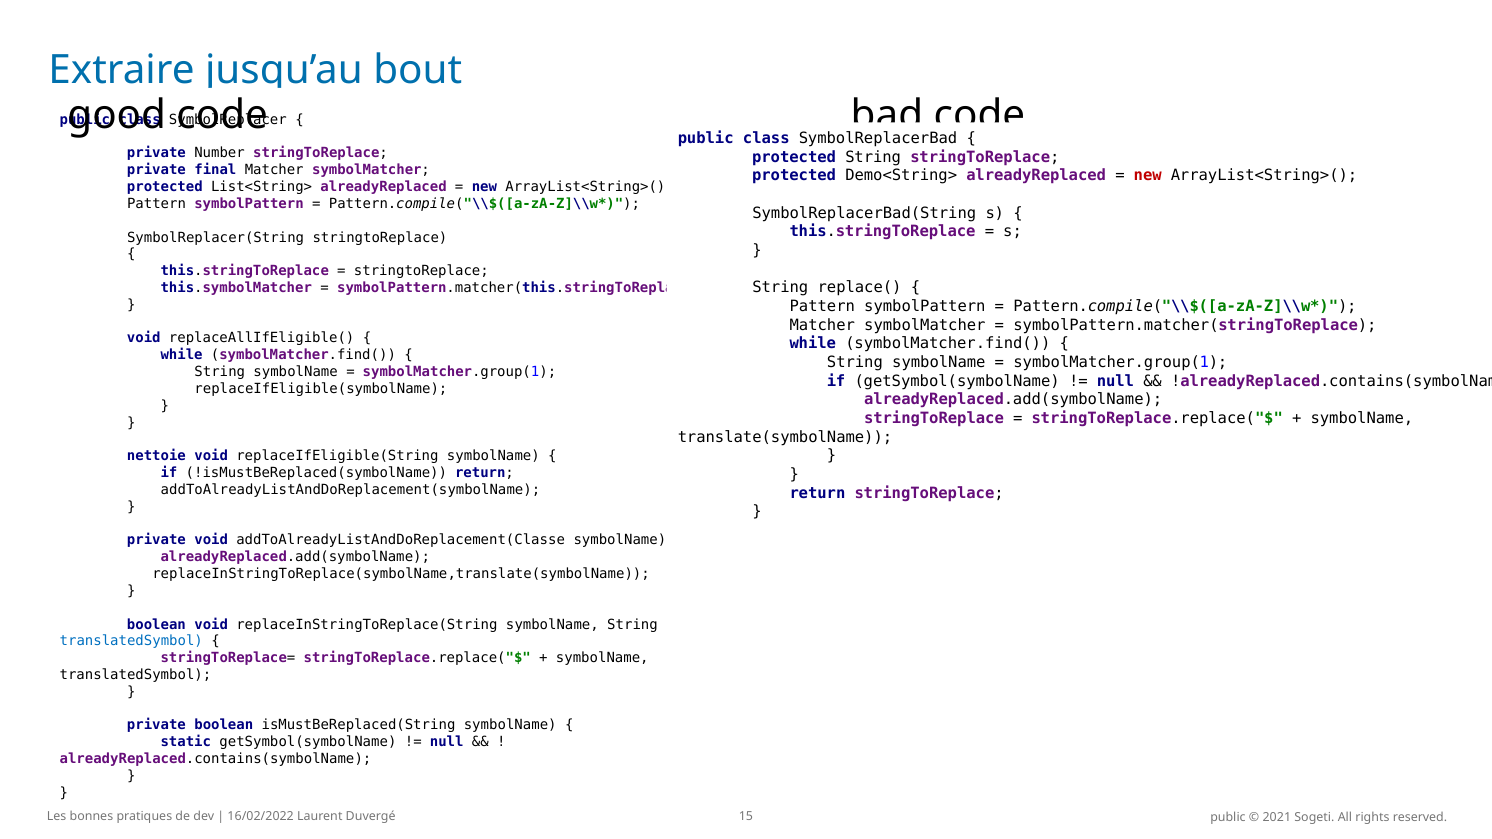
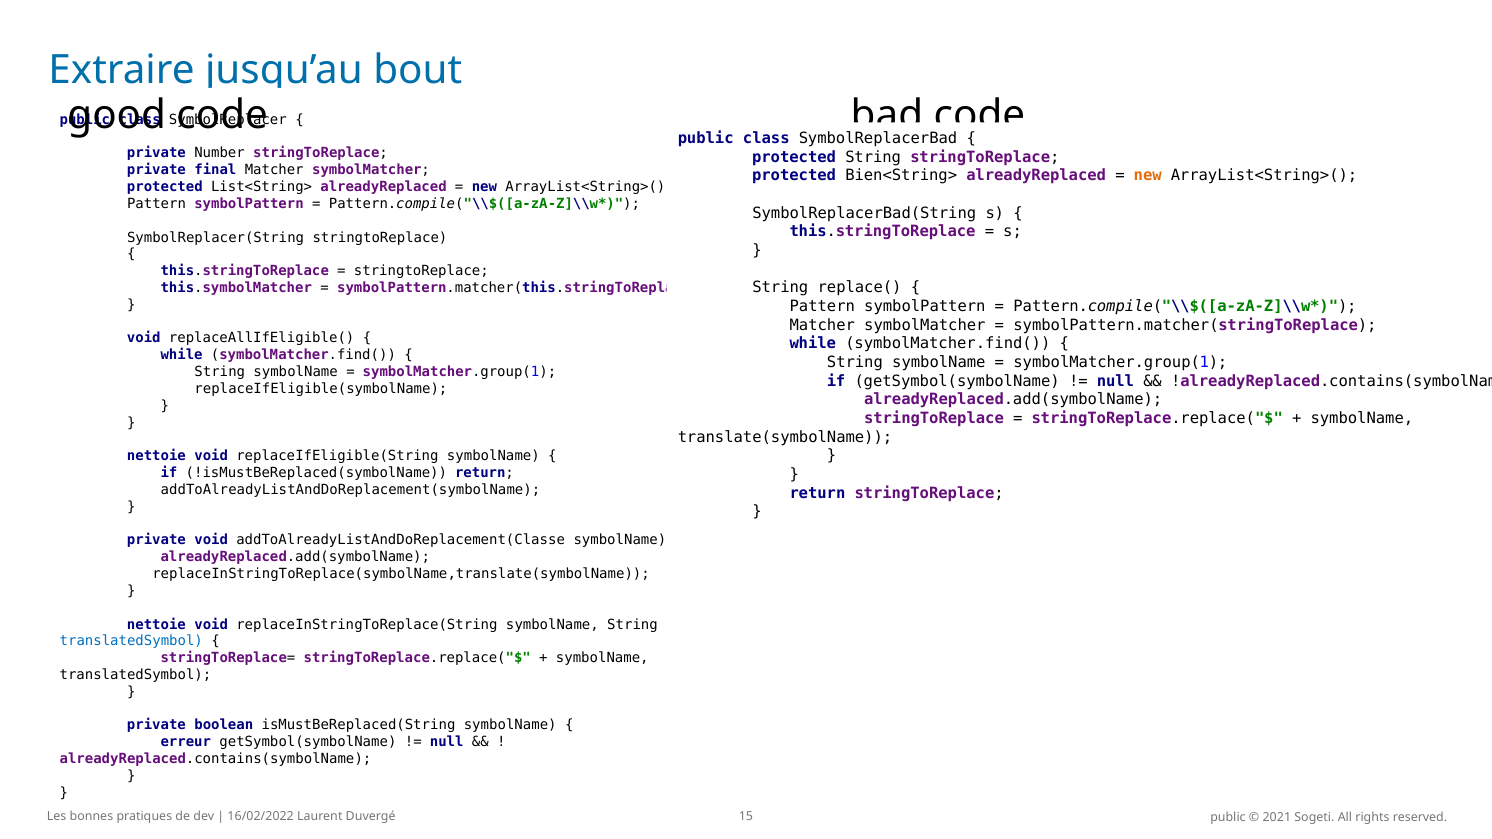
Demo<String>: Demo<String> -> Bien<String> (901, 176)
new colour: red -> orange (1148, 176)
boolean: boolean -> nettoie (156, 625)
static: static -> erreur (186, 742)
